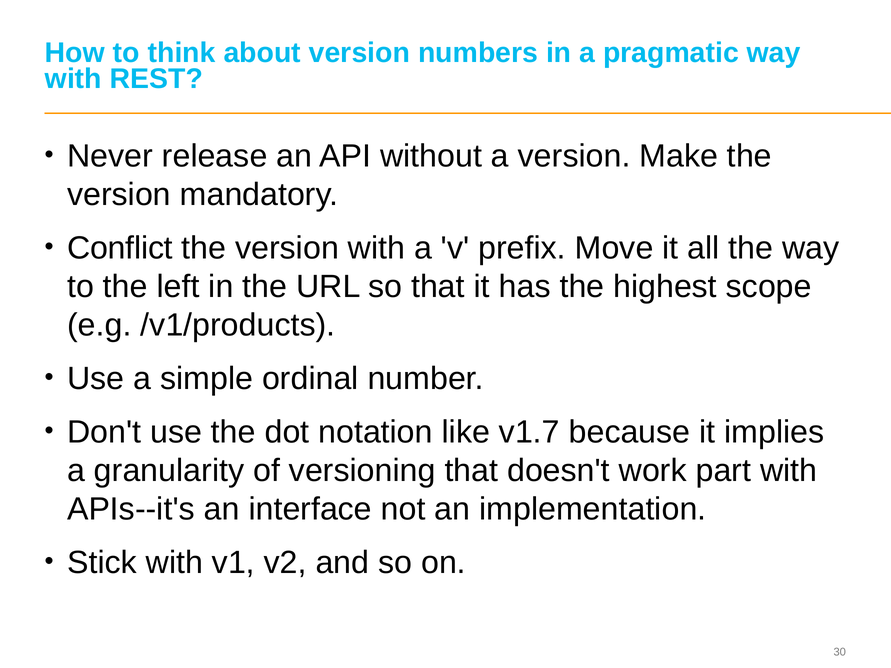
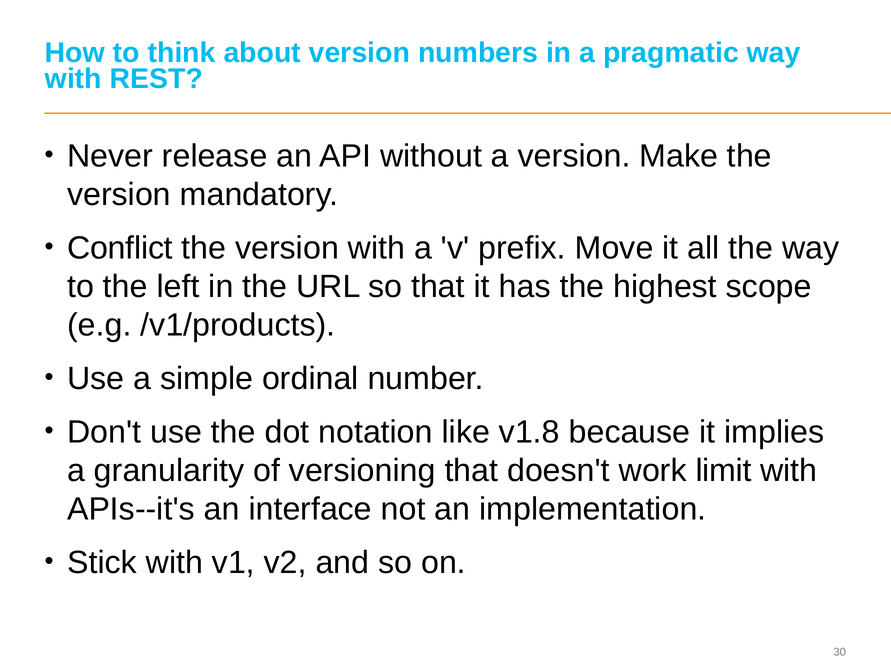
v1.7: v1.7 -> v1.8 (529, 432)
part: part -> limit (724, 471)
